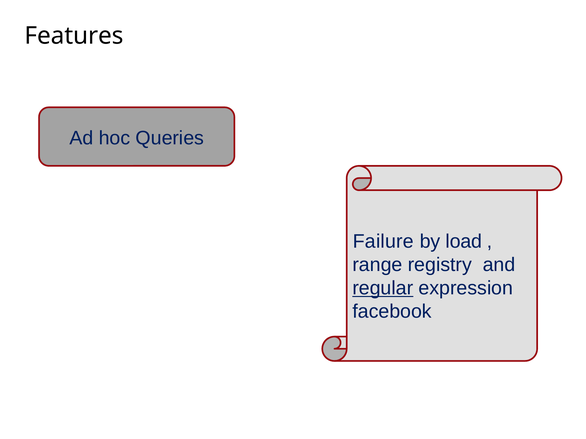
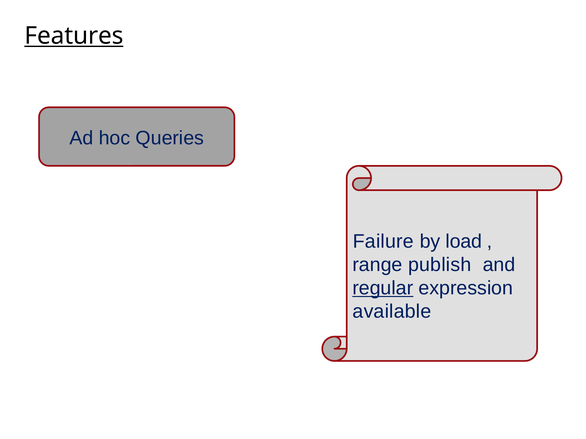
Features underline: none -> present (74, 36)
registry: registry -> publish (440, 265)
facebook: facebook -> available (392, 312)
